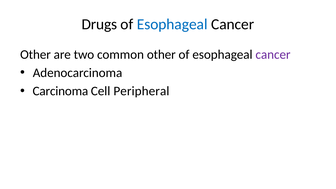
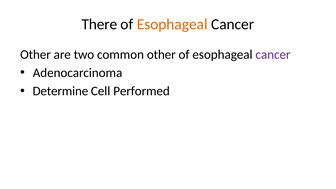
Drugs: Drugs -> There (99, 24)
Esophageal colour: blue -> orange (172, 24)
Carcinoma: Carcinoma -> Determine (60, 91)
Peripheral: Peripheral -> Performed (142, 91)
